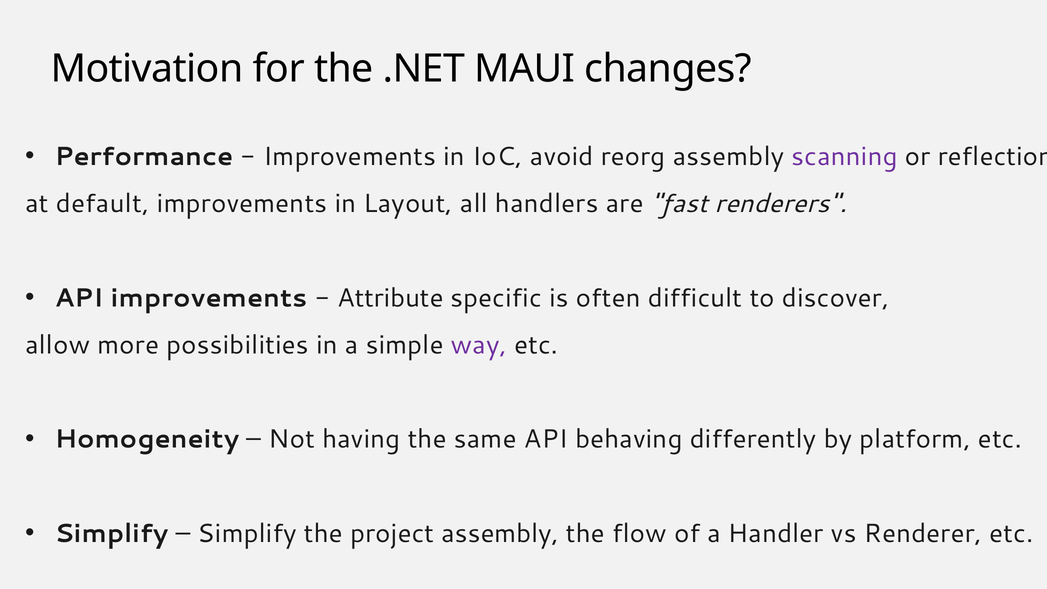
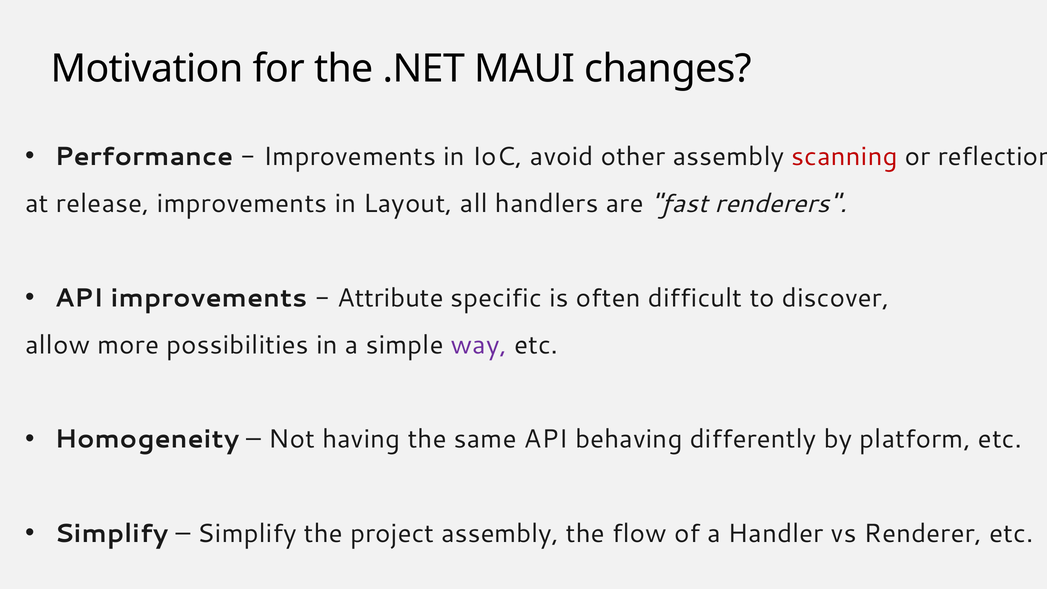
reorg: reorg -> other (633, 157)
scanning colour: purple -> red (844, 157)
default: default -> release (103, 204)
